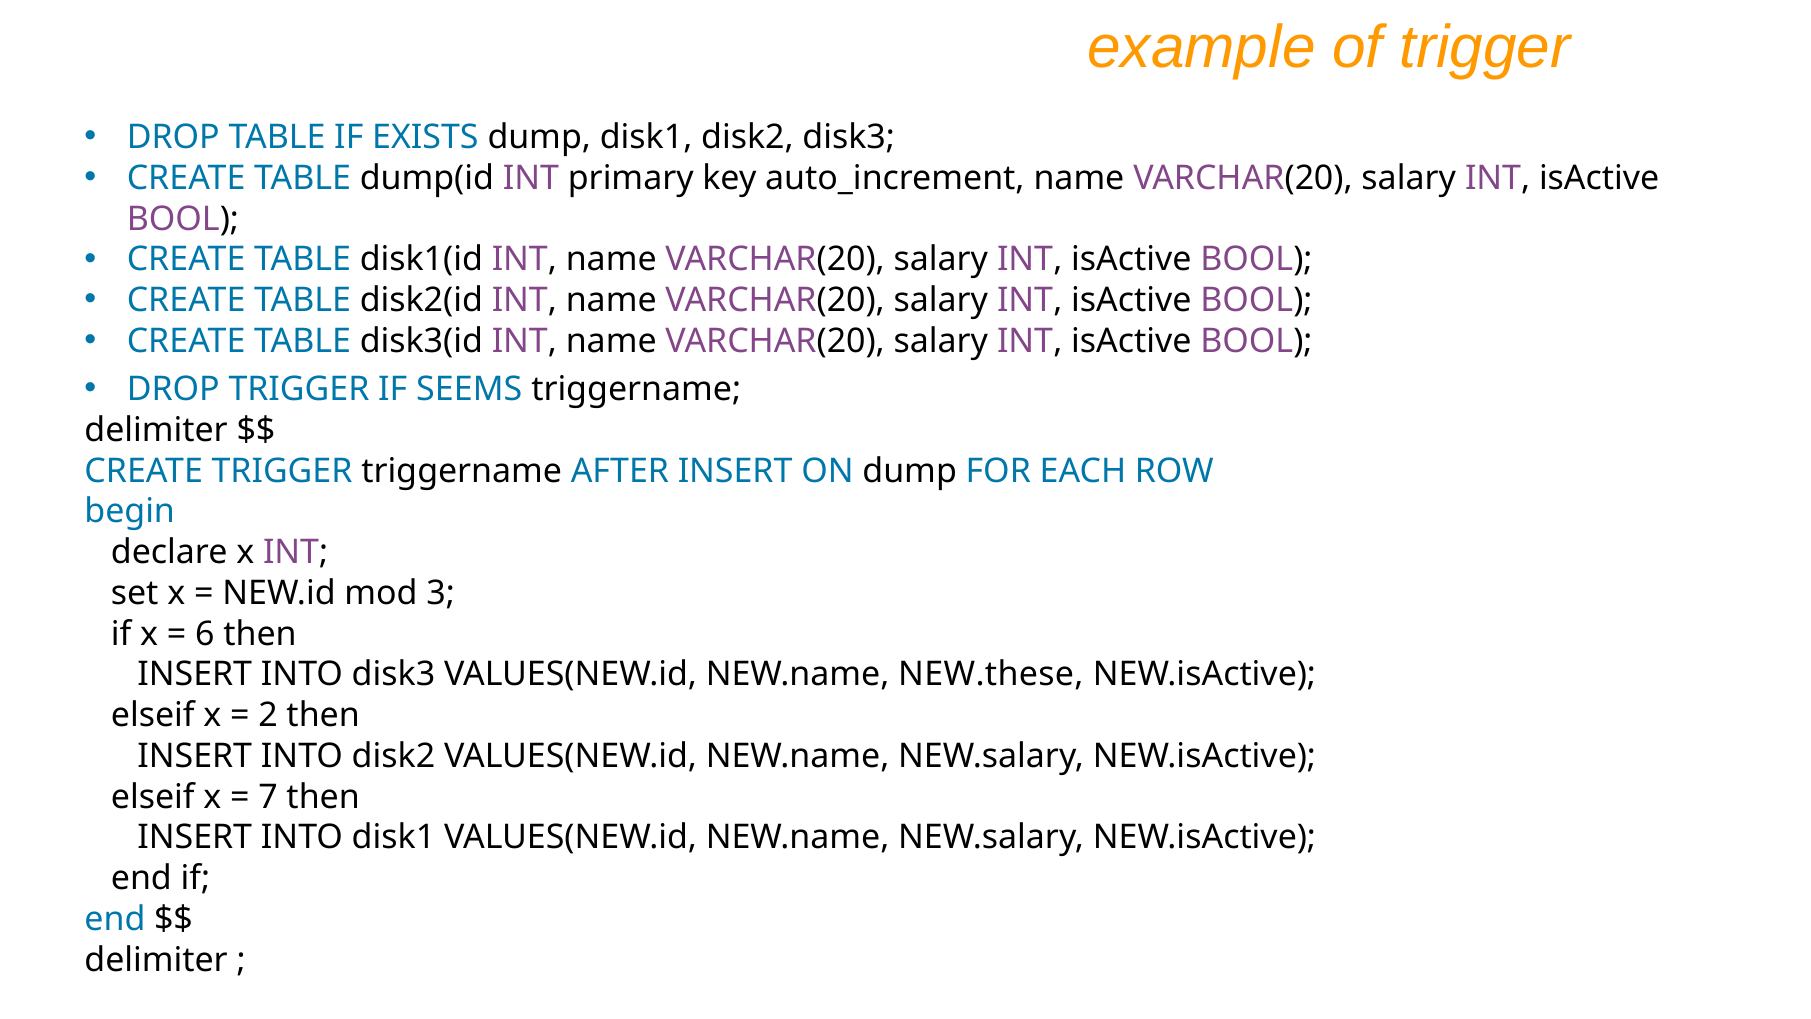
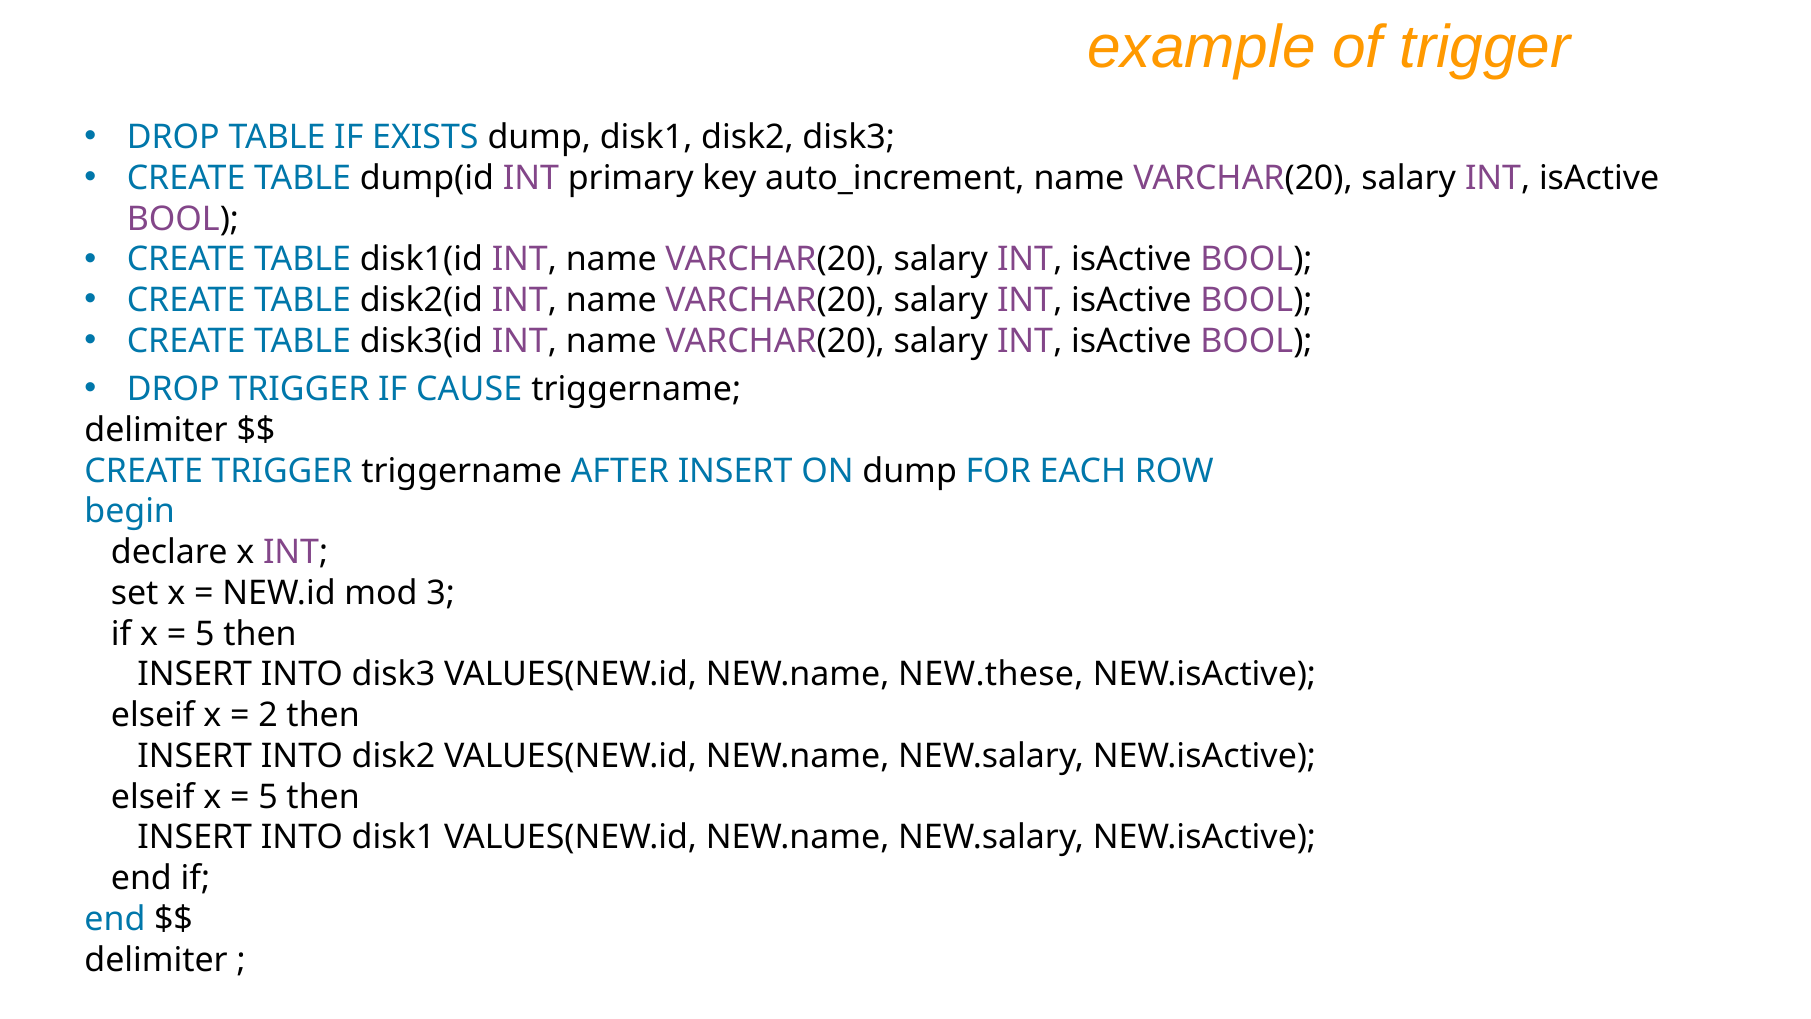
SEEMS: SEEMS -> CAUSE (469, 389)
6: 6 -> 5 (205, 634)
7: 7 -> 5 (268, 797)
